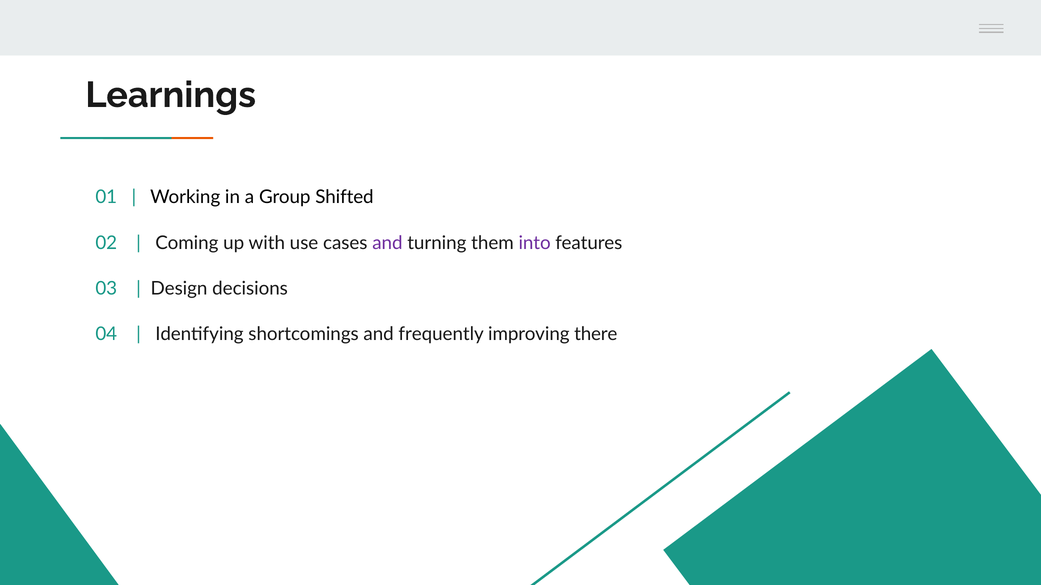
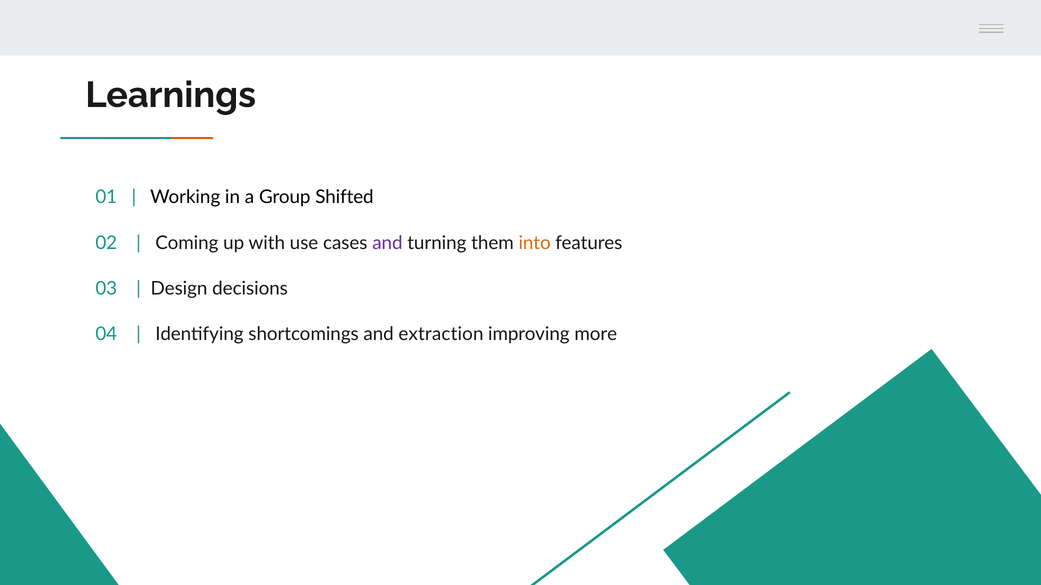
into colour: purple -> orange (535, 243)
frequently: frequently -> extraction (441, 334)
there: there -> more (596, 334)
